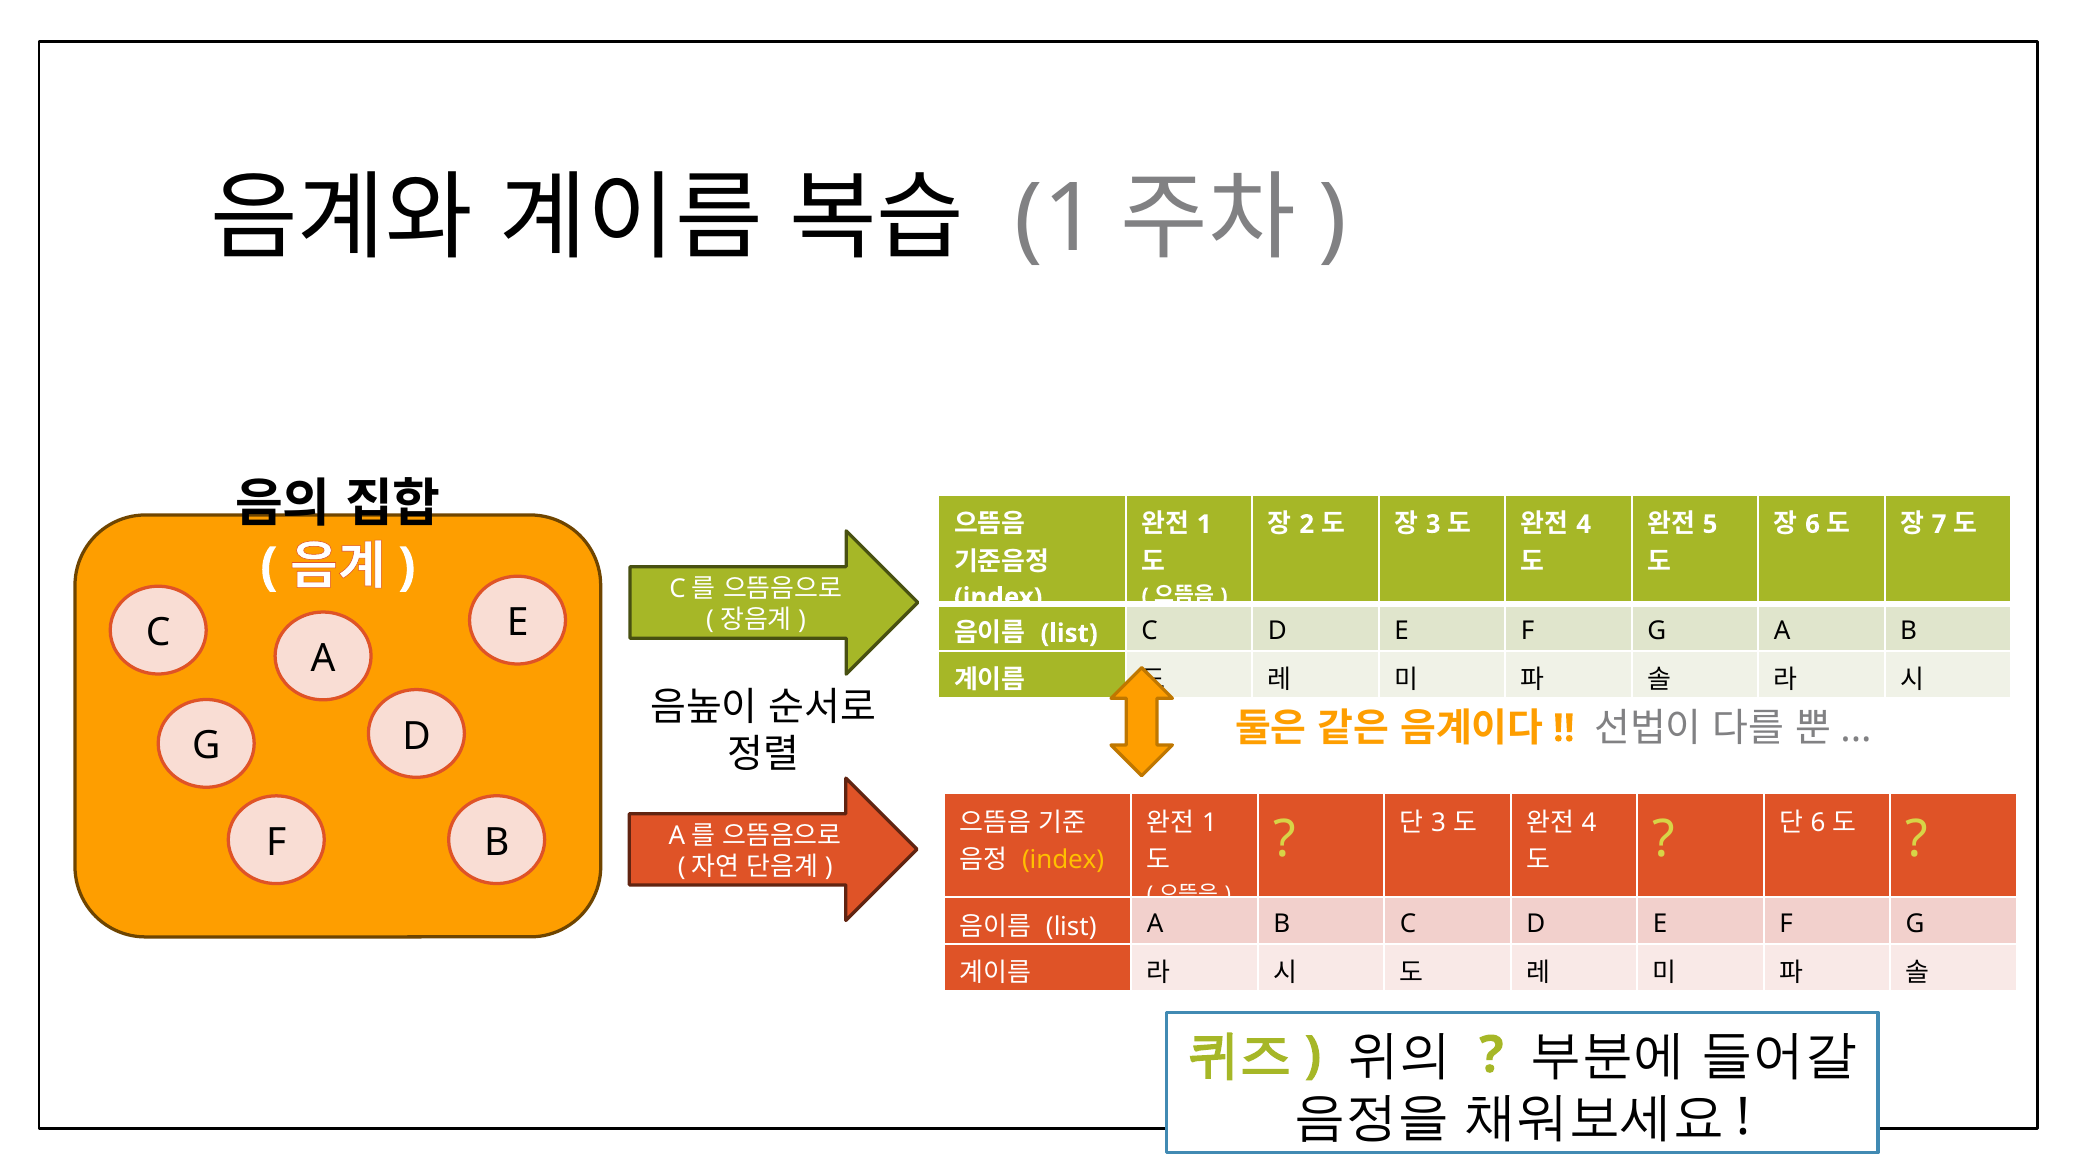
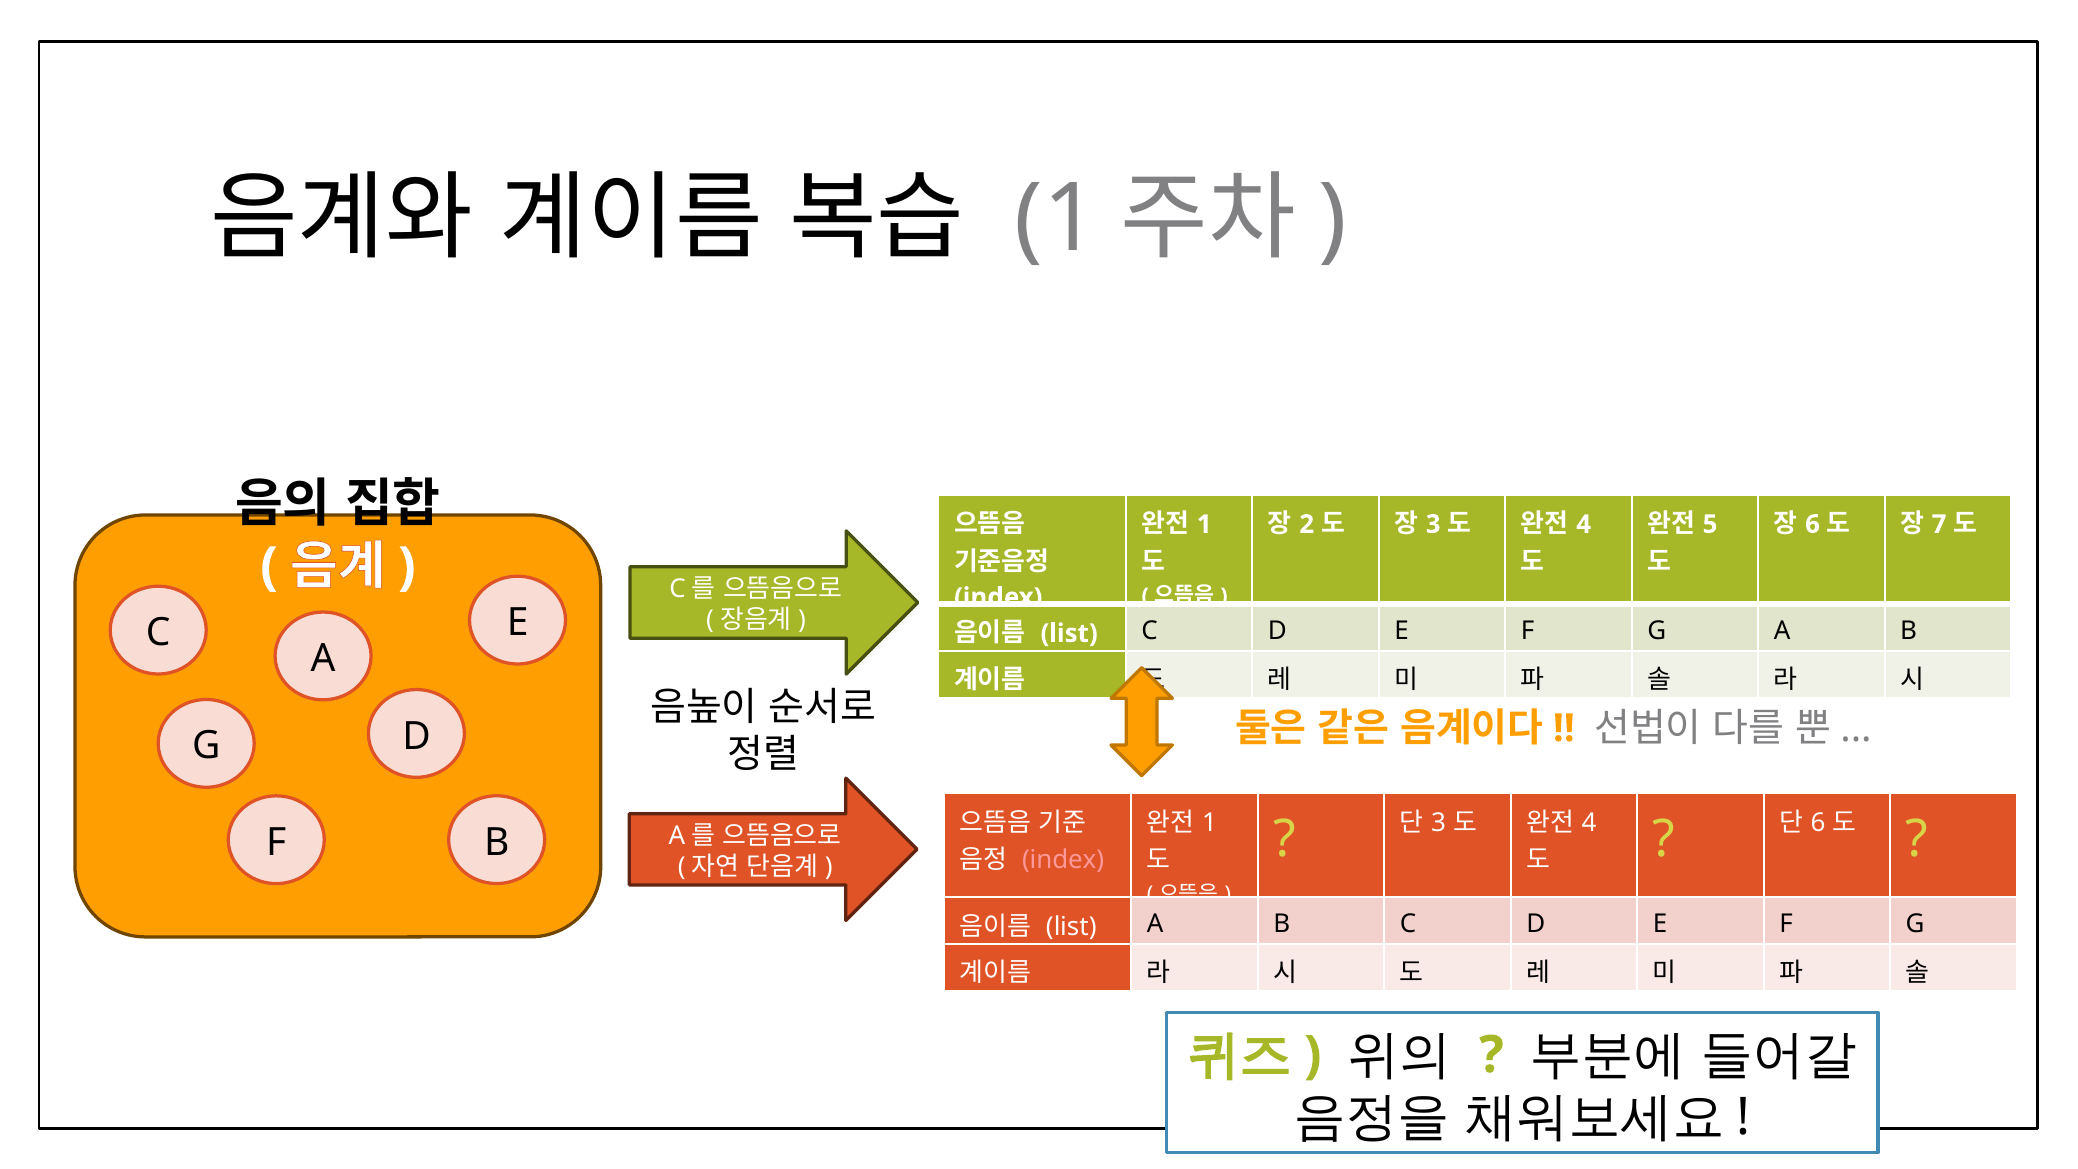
index colour: yellow -> pink (1063, 860)
